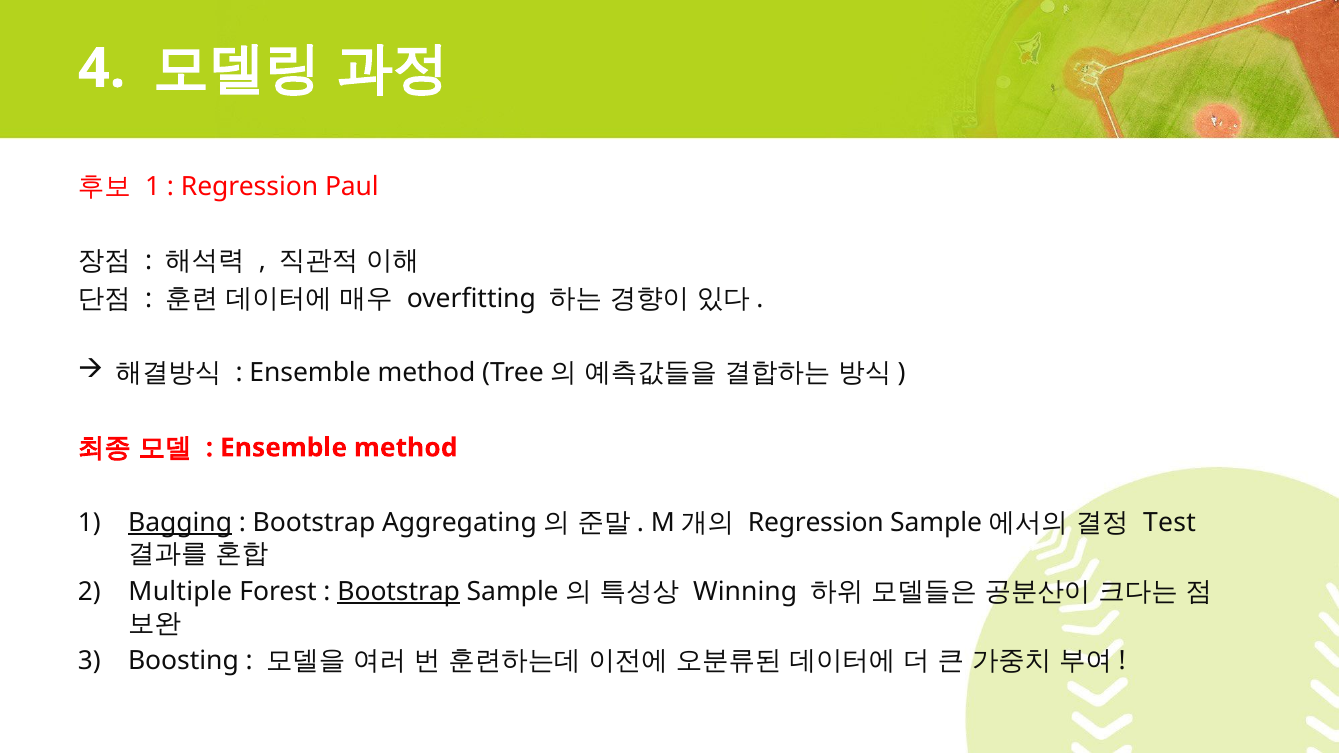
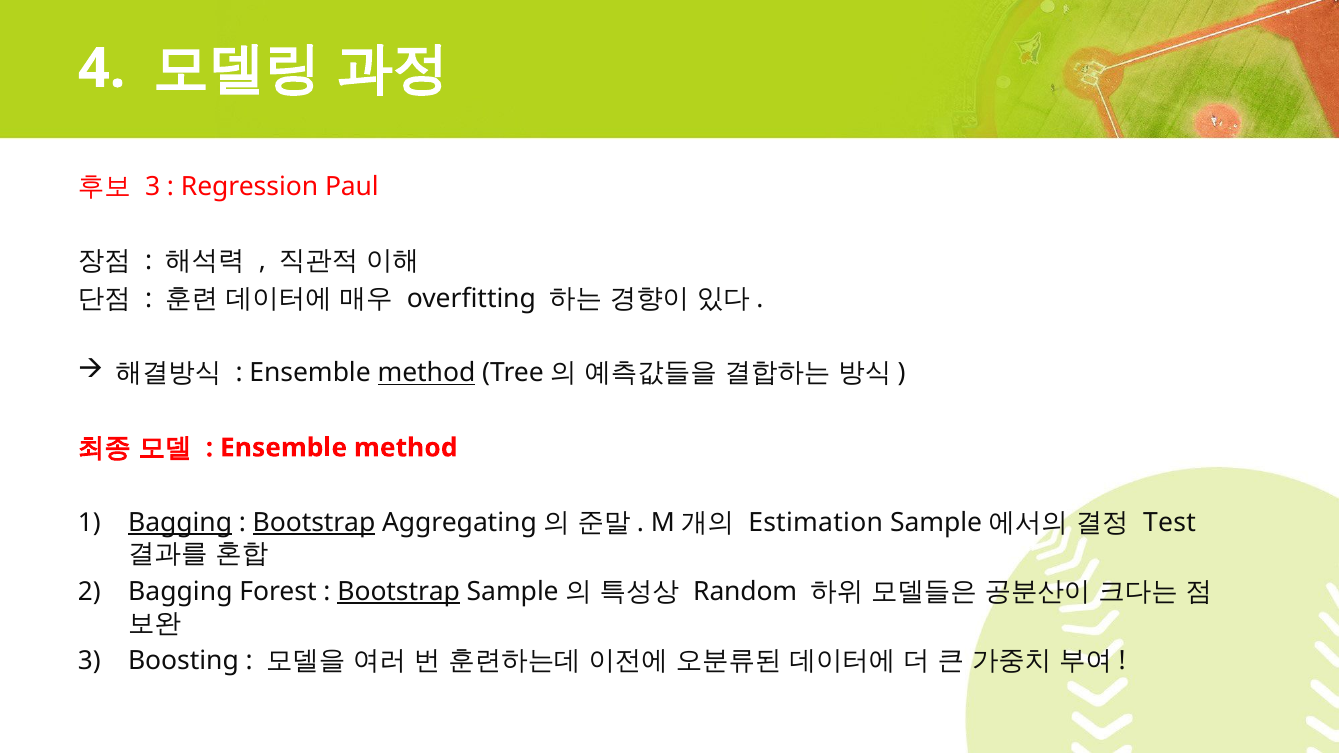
1: 1 -> 3 (153, 186)
method underline: none -> present (426, 373)
Bootstrap underline: none -> present (314, 523)
Regression: Regression -> Estimation (816, 523)
2 Multiple: Multiple -> Bagging (180, 592)
Winning: Winning -> Random (745, 592)
